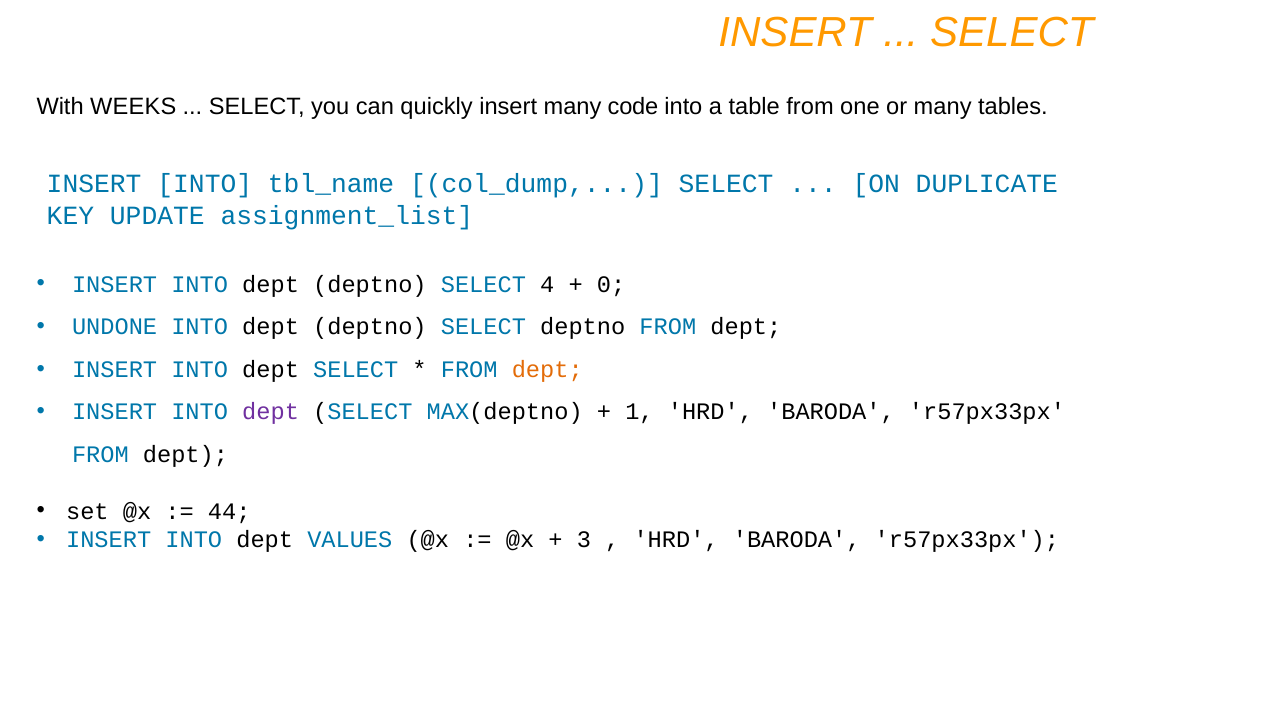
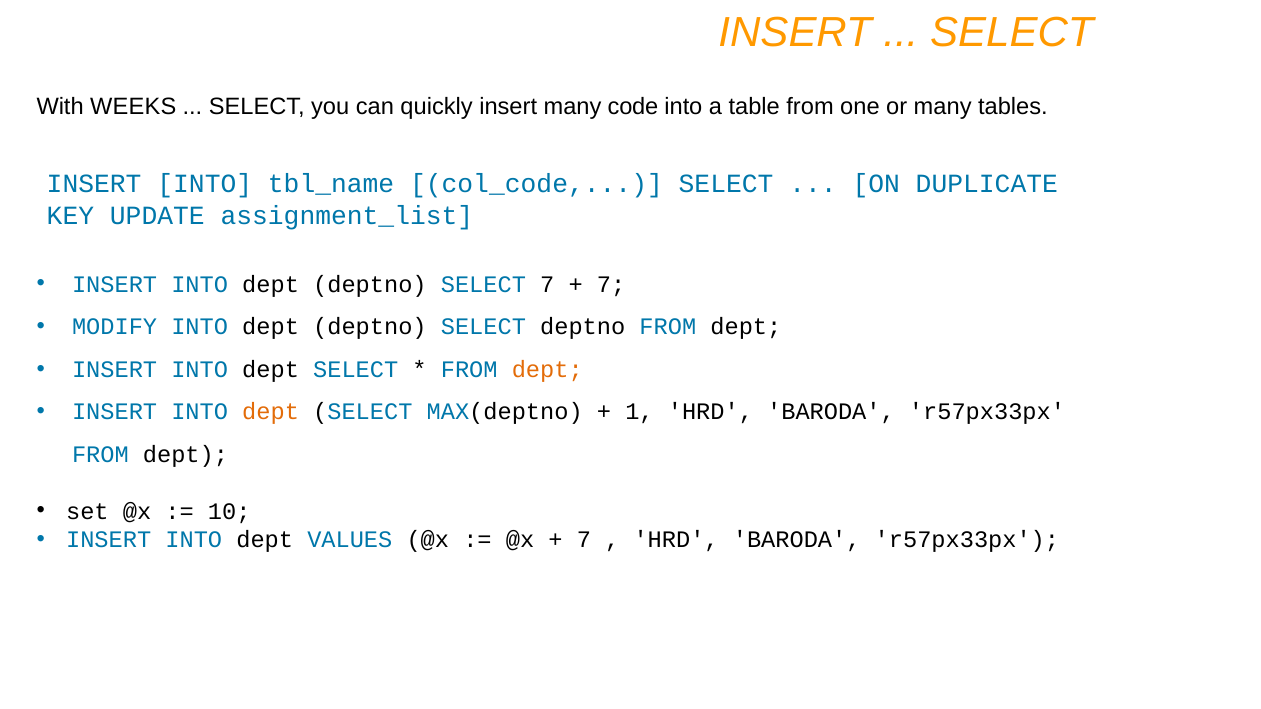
col_dump: col_dump -> col_code (536, 184)
SELECT 4: 4 -> 7 (547, 285)
0: 0 -> 7 (611, 285)
UNDONE: UNDONE -> MODIFY (115, 327)
dept colour: purple -> orange (271, 412)
44: 44 -> 10 (229, 512)
3: 3 -> 7 (584, 540)
